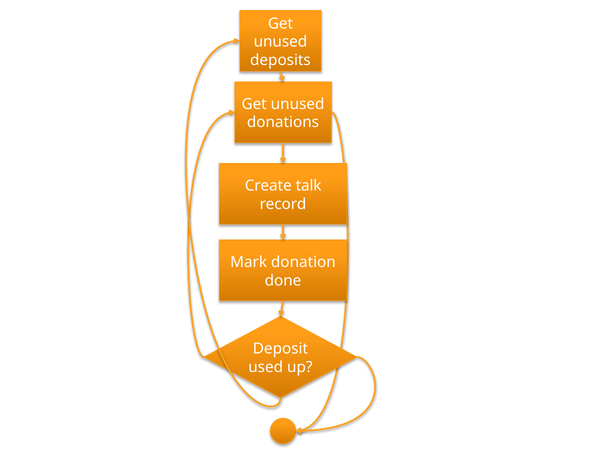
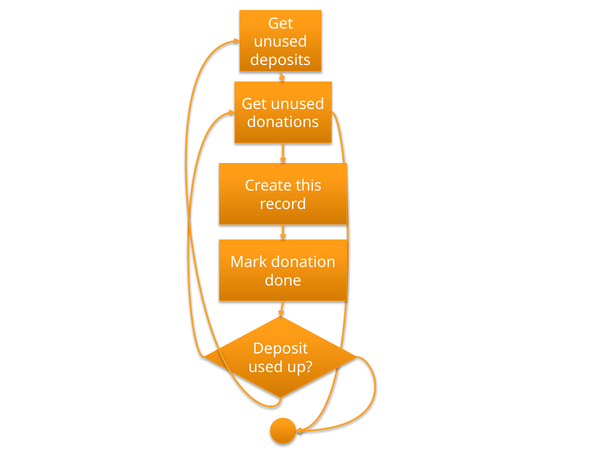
talk: talk -> this (309, 186)
